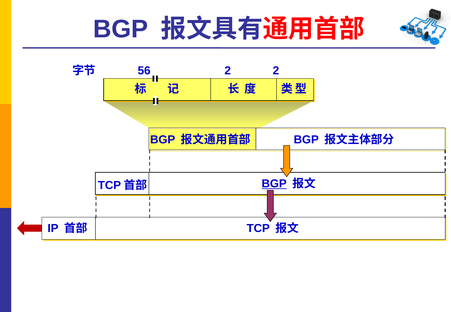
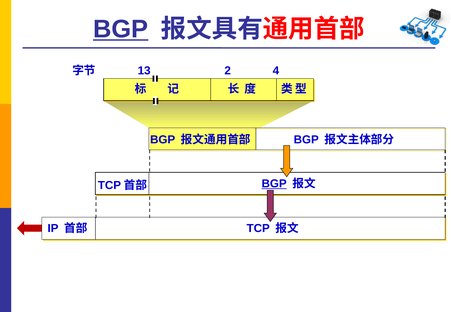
BGP underline: none -> present (121, 29)
56: 56 -> 13 (144, 71)
2 2: 2 -> 4 (276, 71)
